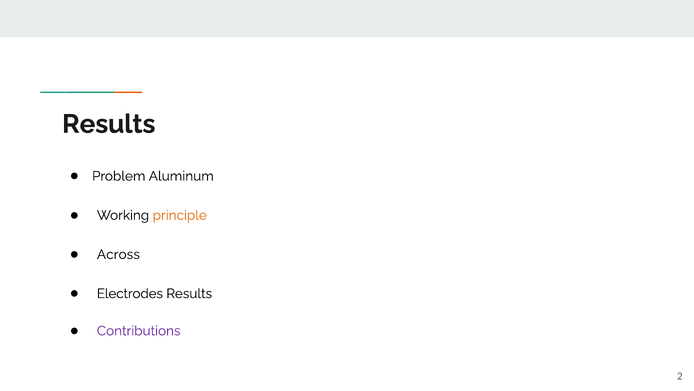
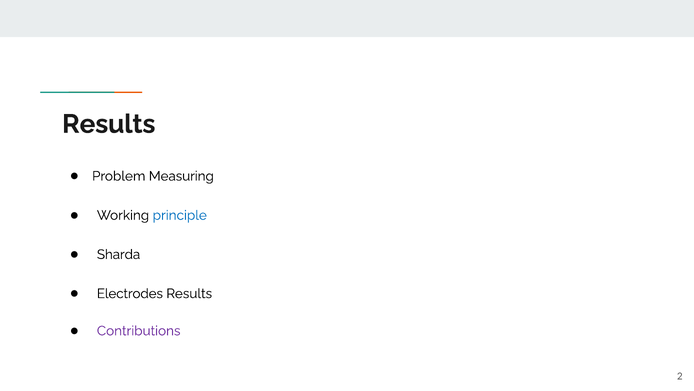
Aluminum: Aluminum -> Measuring (181, 176)
principle colour: orange -> blue (180, 215)
Across: Across -> Sharda (119, 254)
